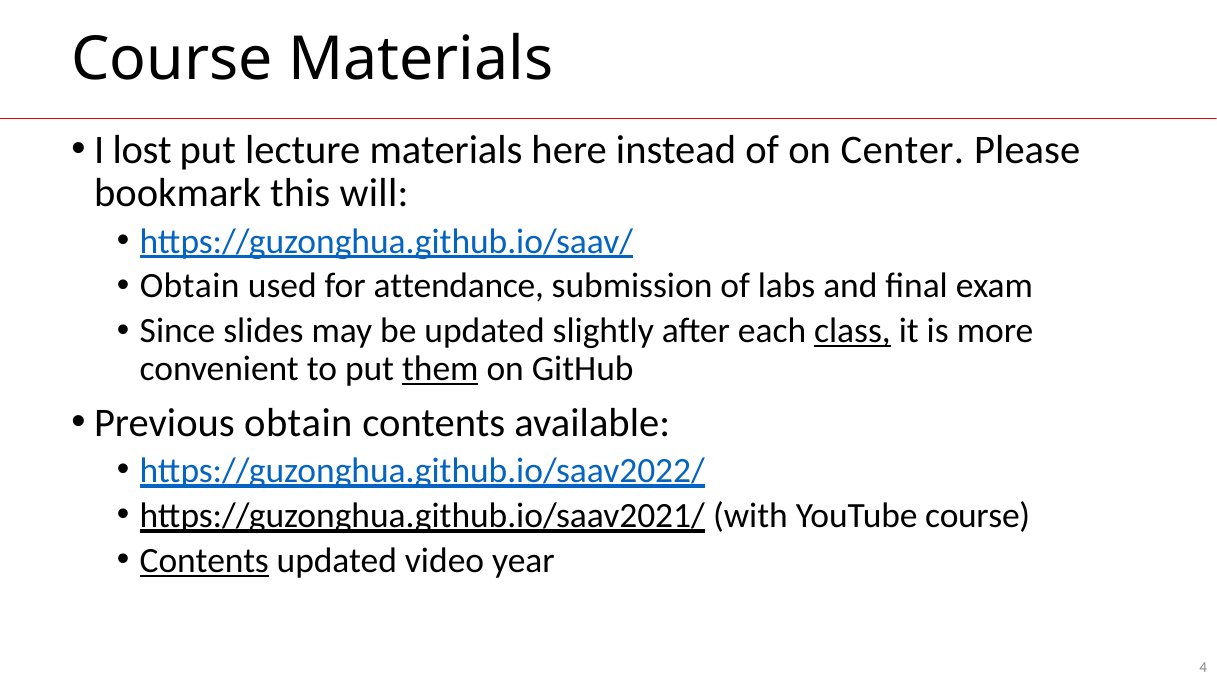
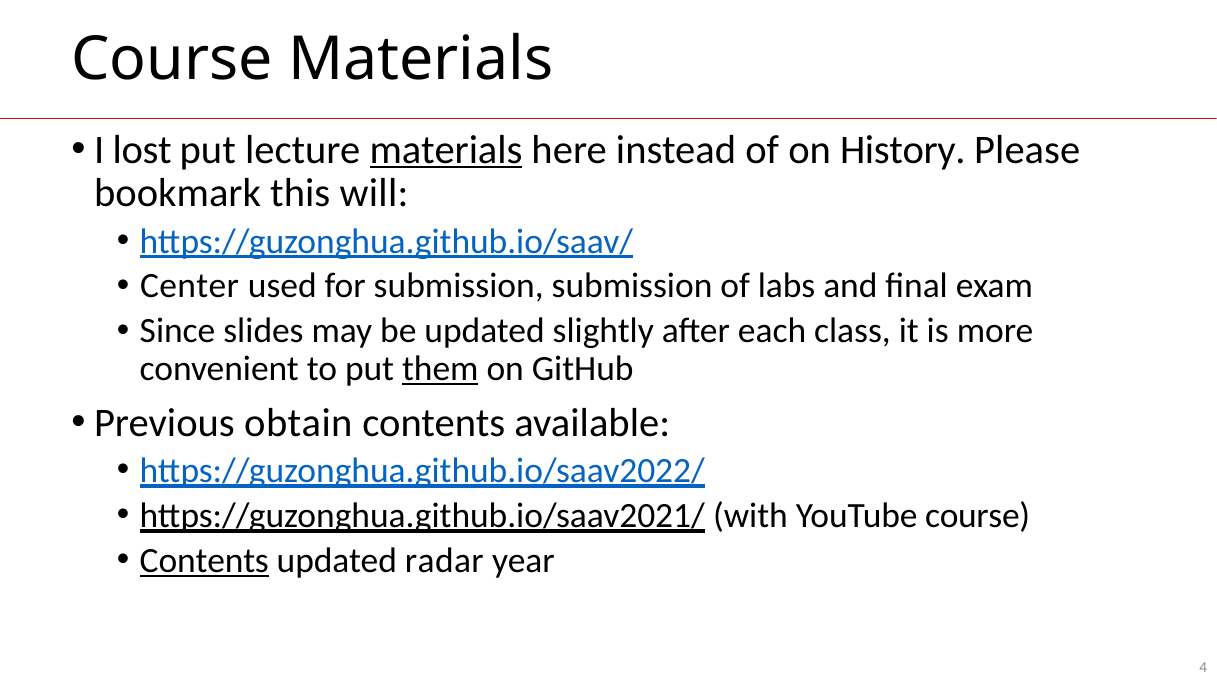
materials underline: none -> present (446, 150)
Center: Center -> History (903, 150)
Obtain: Obtain -> Center (190, 286)
for attendance: attendance -> submission (459, 286)
class underline: present -> none (852, 331)
video: video -> radar (444, 561)
